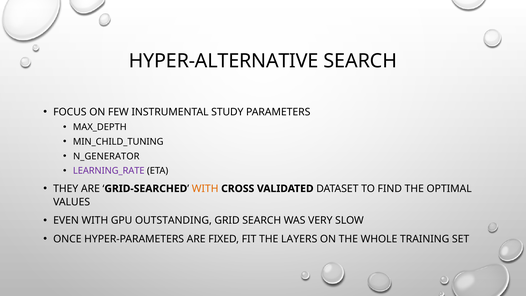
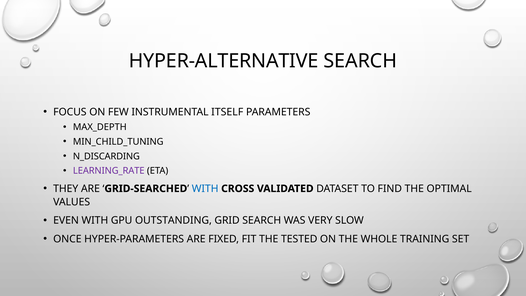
STUDY: STUDY -> ITSELF (227, 112)
N_GENERATOR: N_GENERATOR -> N_DISCARDING (106, 156)
WITH colour: orange -> blue (205, 189)
LAYERS: LAYERS -> TESTED (299, 239)
